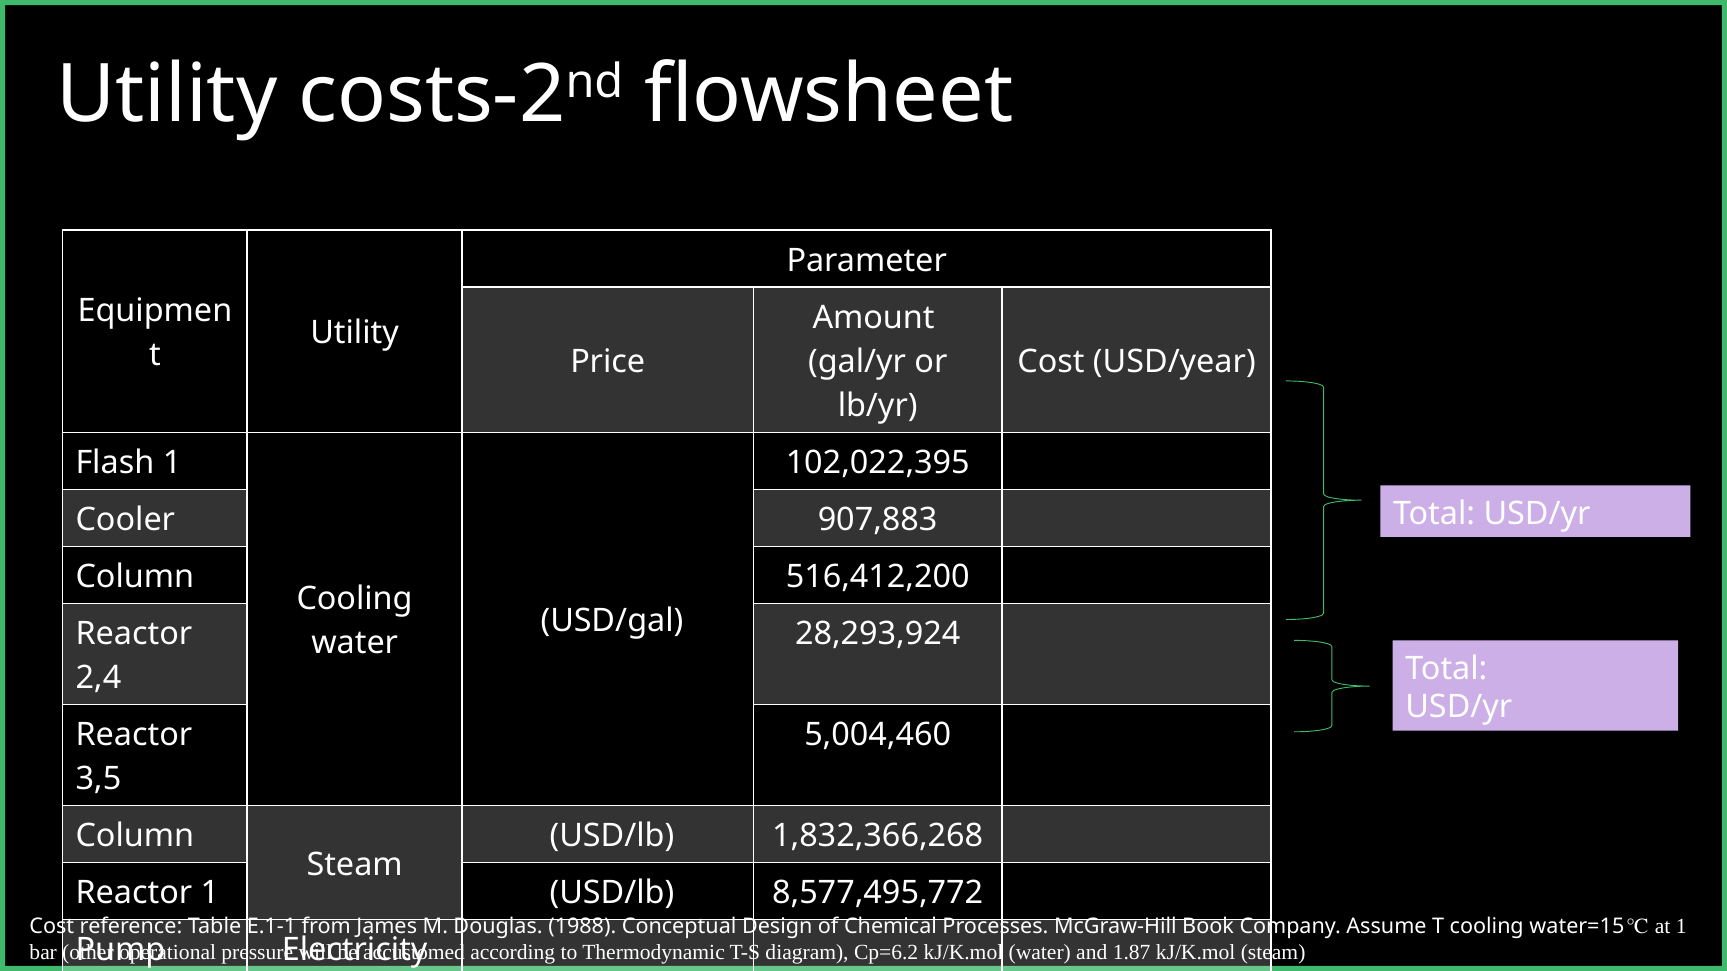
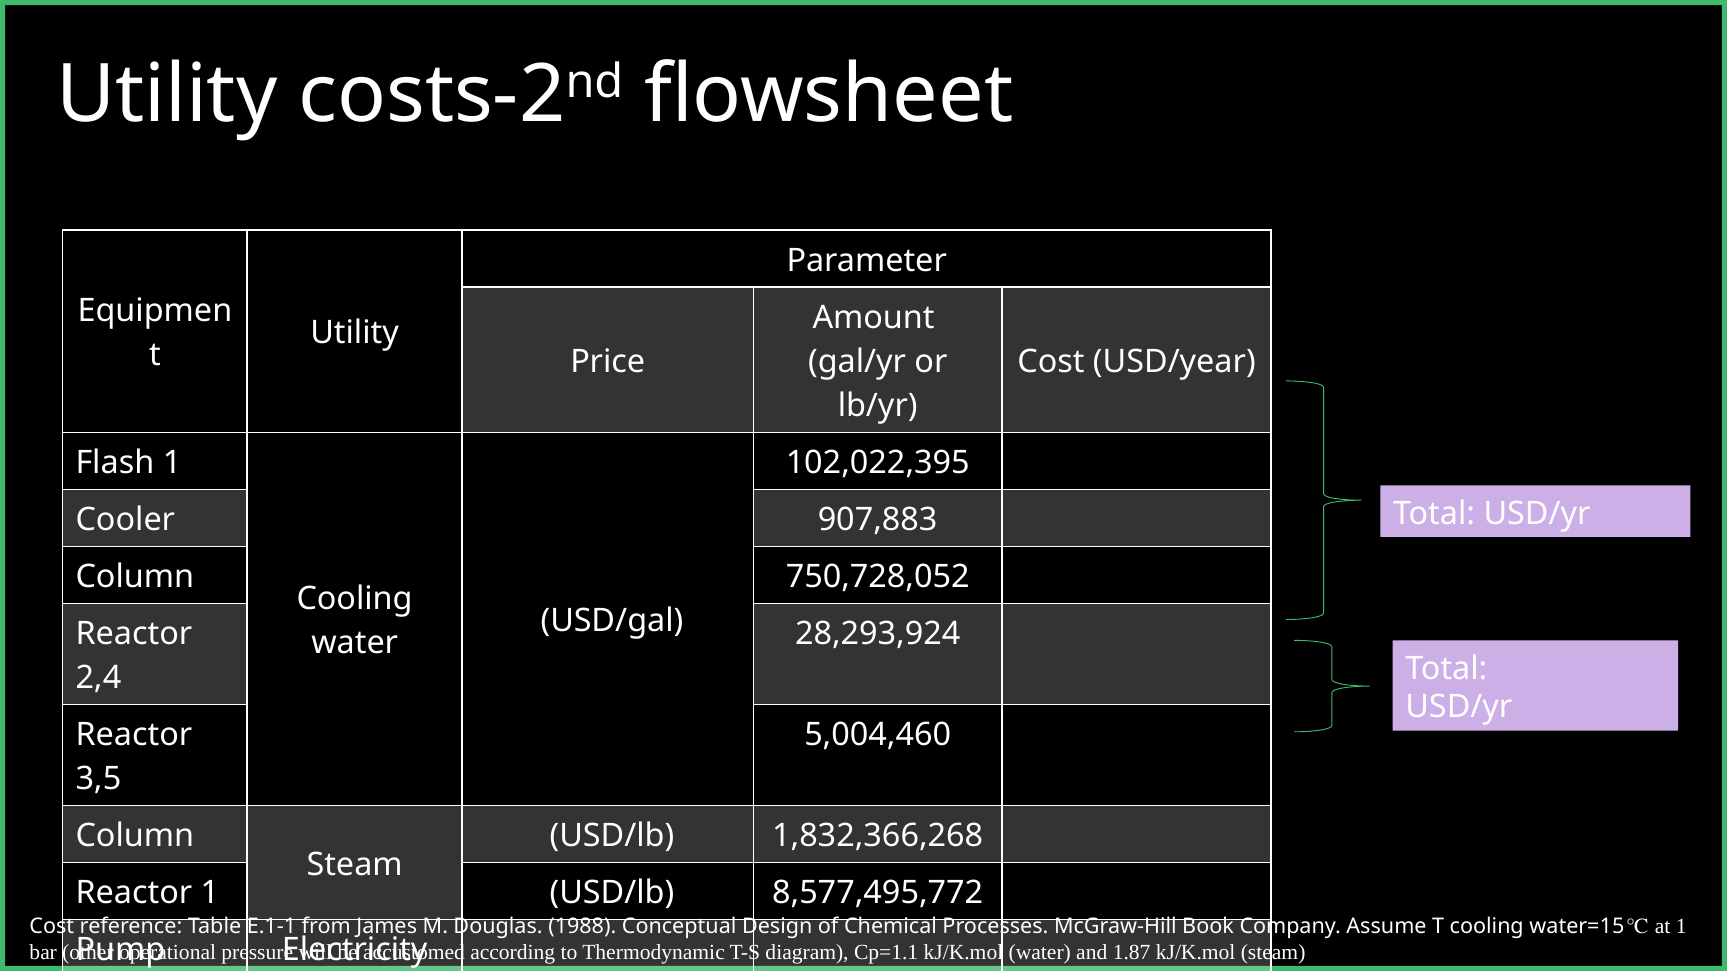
516,412,200: 516,412,200 -> 750,728,052 (878, 577)
Cp=6.2: Cp=6.2 -> Cp=1.1 (886, 953)
